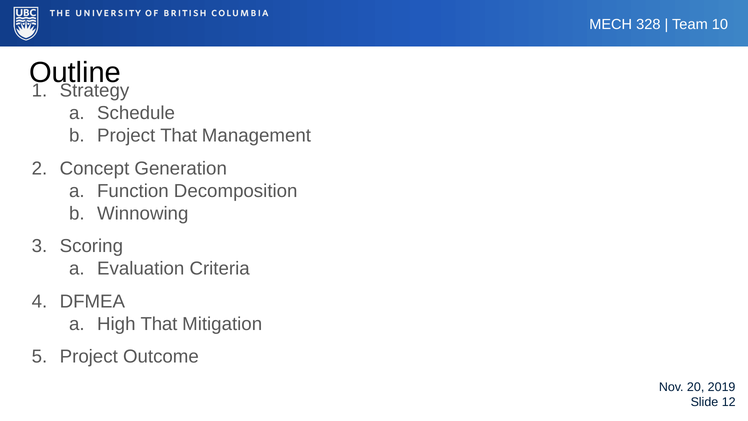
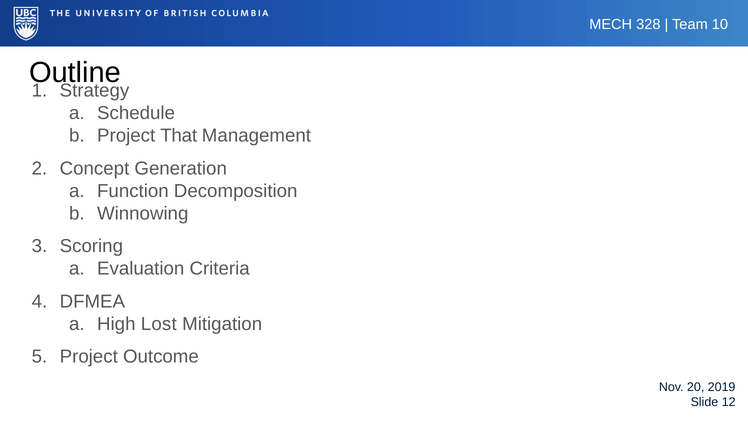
High That: That -> Lost (159, 324)
